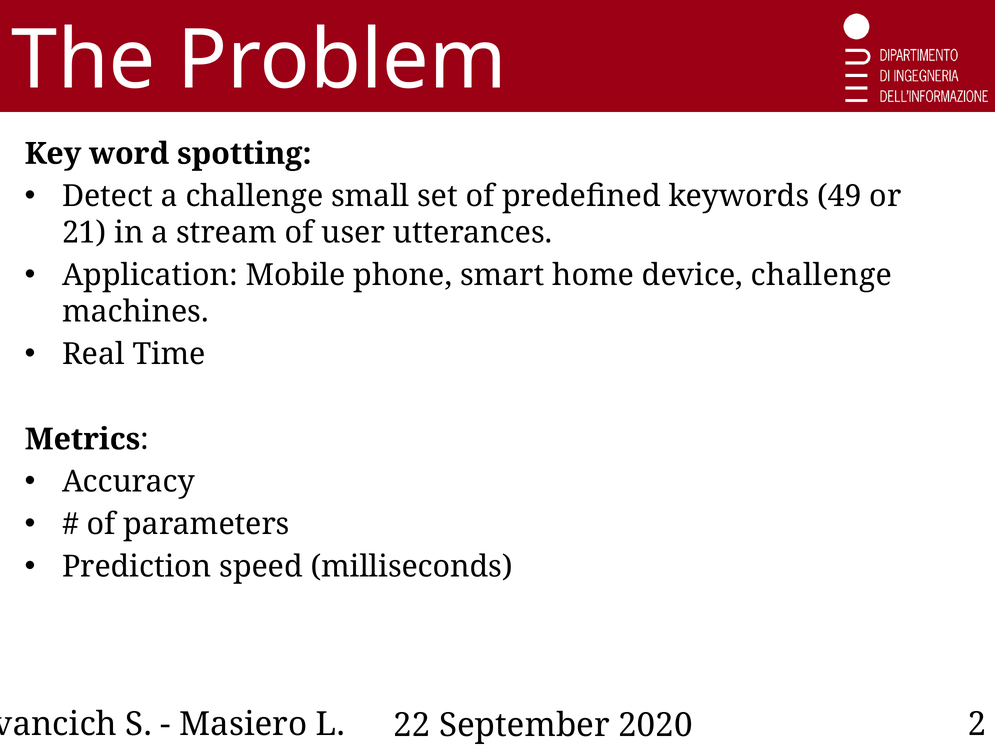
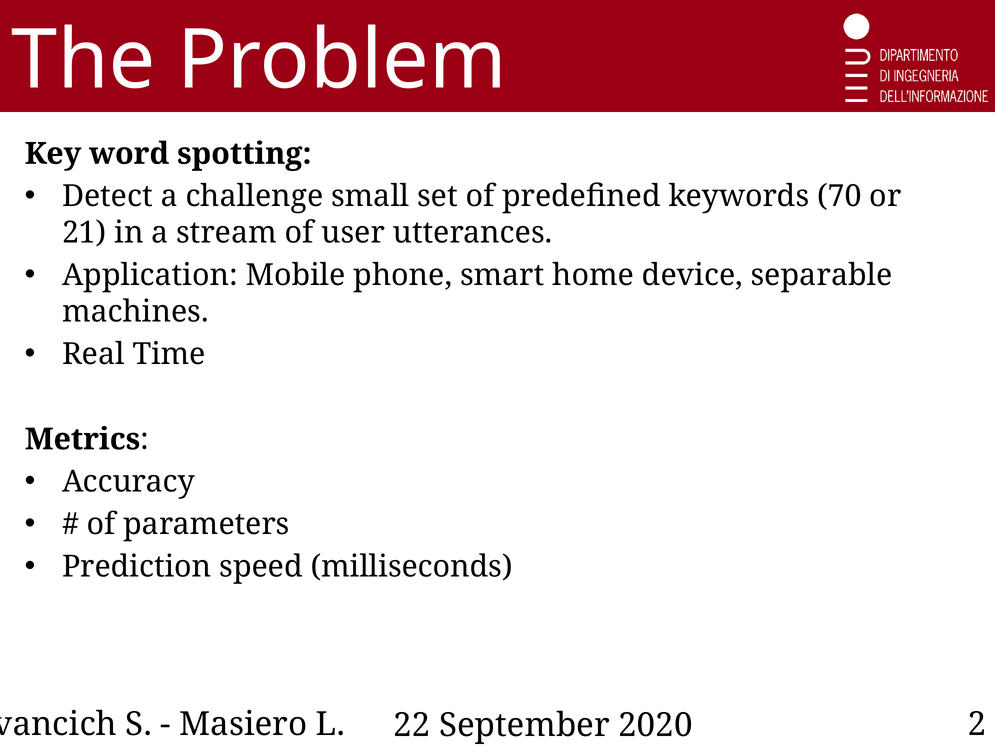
49: 49 -> 70 (839, 196)
device challenge: challenge -> separable (822, 275)
